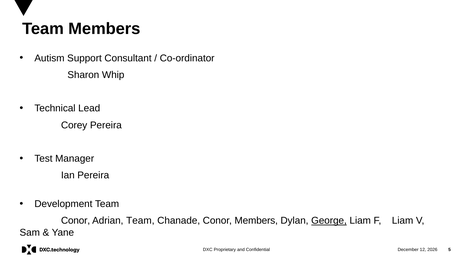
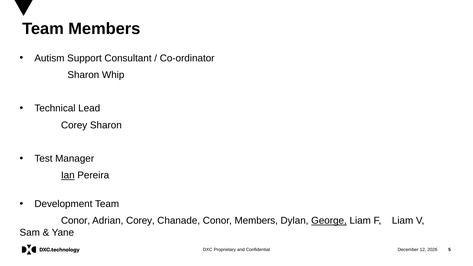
Corey Pereira: Pereira -> Sharon (106, 125)
Ian underline: none -> present (68, 175)
Adrian Team: Team -> Corey (140, 221)
